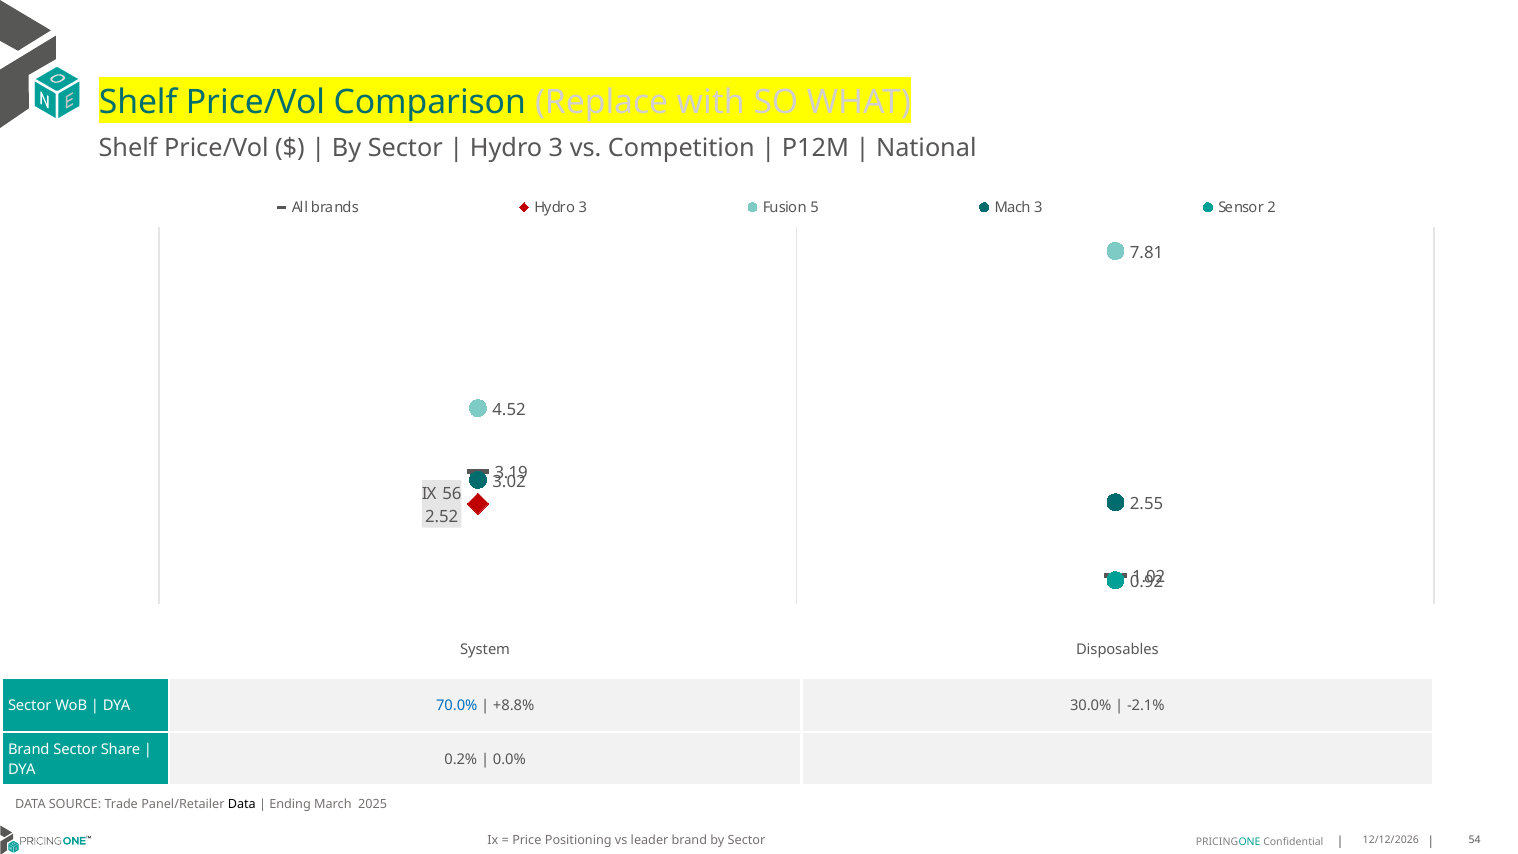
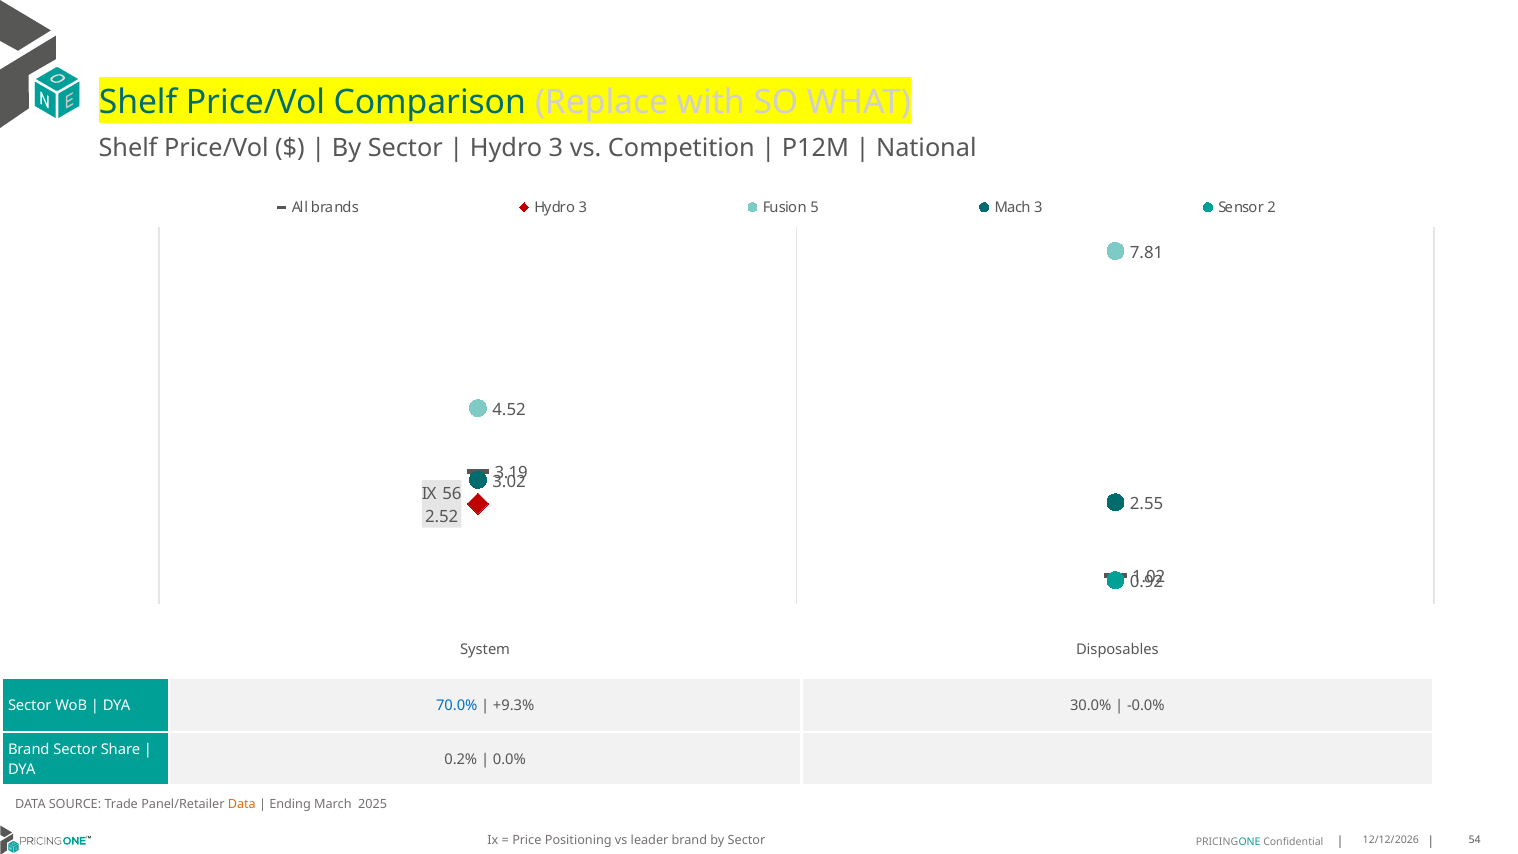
+8.8%: +8.8% -> +9.3% (514, 706)
-2.1%: -2.1% -> -0.0% (1146, 706)
Data colour: black -> orange (242, 804)
